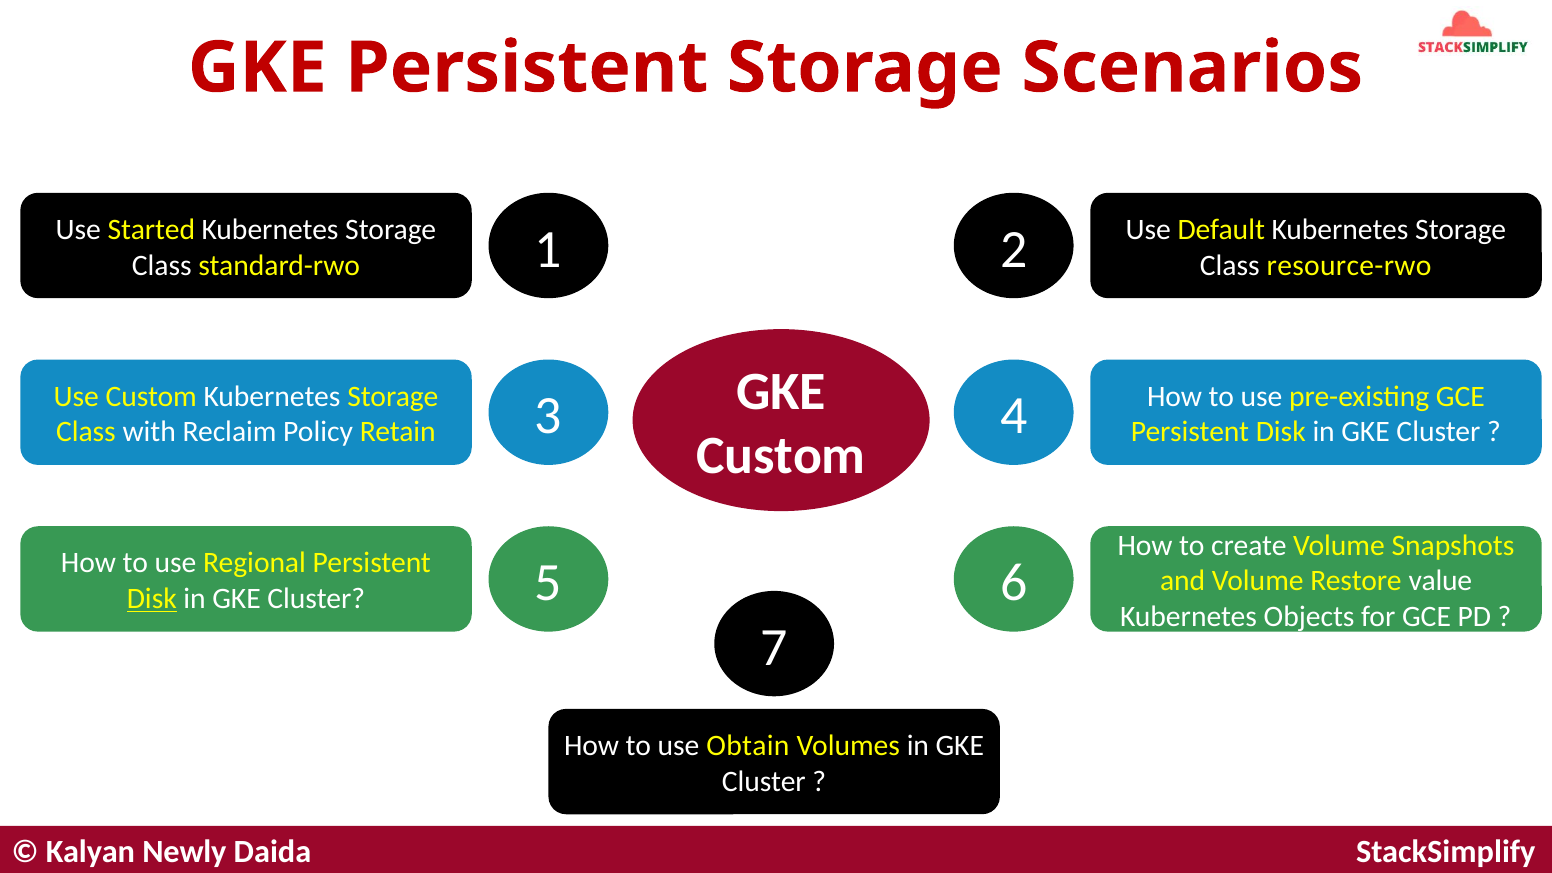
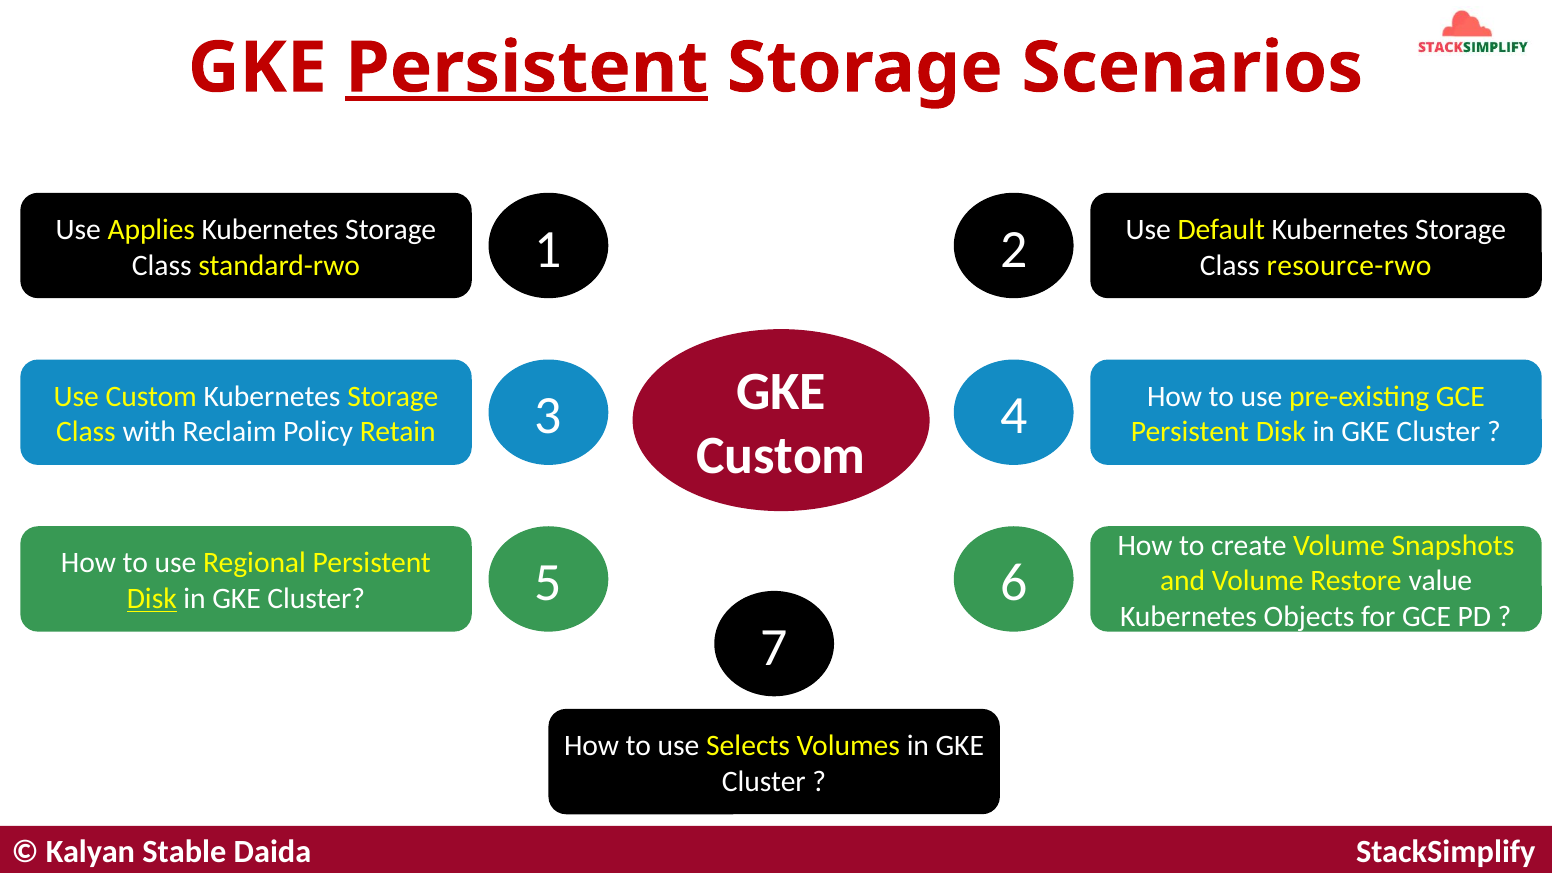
Persistent underline: none -> present (527, 68)
Started: Started -> Applies (151, 230)
Obtain: Obtain -> Selects (748, 746)
Newly: Newly -> Stable (184, 852)
